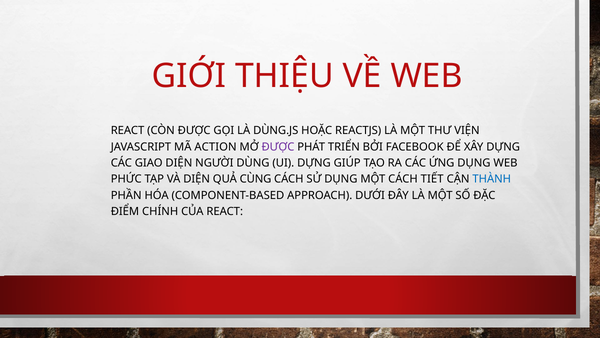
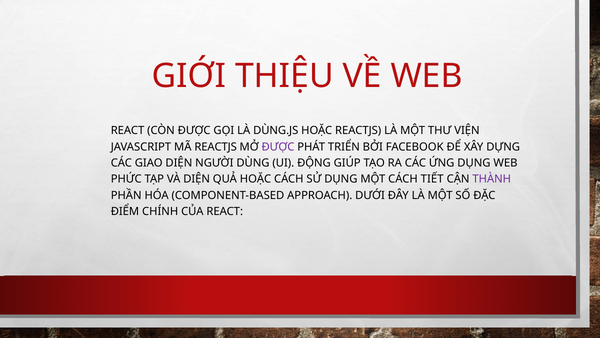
MÃ ACTION: ACTION -> REACTJS (216, 147)
UI DỰNG: DỰNG -> ĐỘNG (314, 163)
QUẢ CÙNG: CÙNG -> HOẶC (256, 179)
THÀNH colour: blue -> purple (492, 179)
